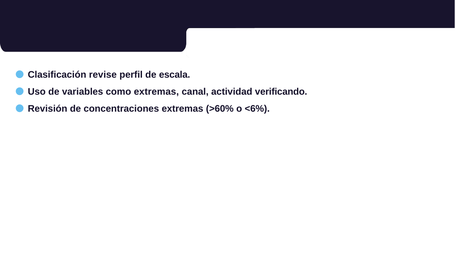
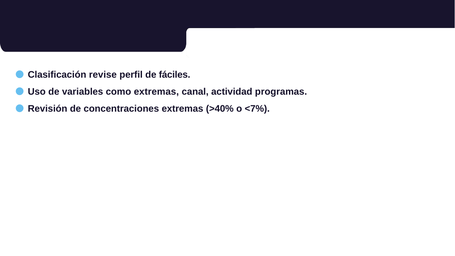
escala: escala -> fáciles (175, 75)
verificando: verificando -> programas (281, 92)
>60%: >60% -> >40% (220, 109)
<6%: <6% -> <7% (257, 109)
